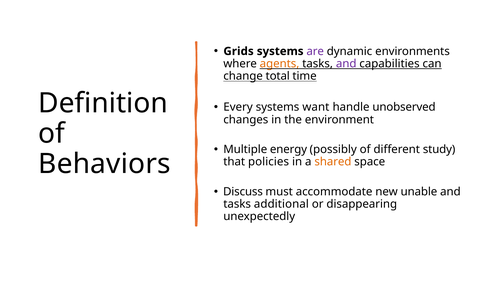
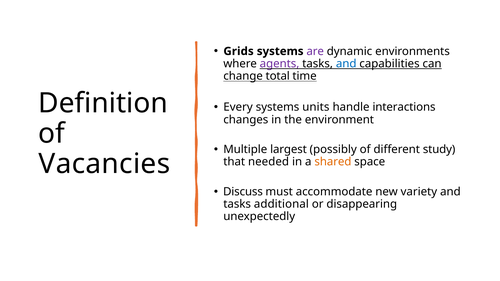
agents colour: orange -> purple (280, 64)
and colour: purple -> blue (346, 64)
want: want -> units (316, 107)
unobserved: unobserved -> interactions (404, 107)
energy: energy -> largest (289, 150)
Behaviors: Behaviors -> Vacancies (104, 164)
policies: policies -> needed (269, 162)
unable: unable -> variety (419, 192)
